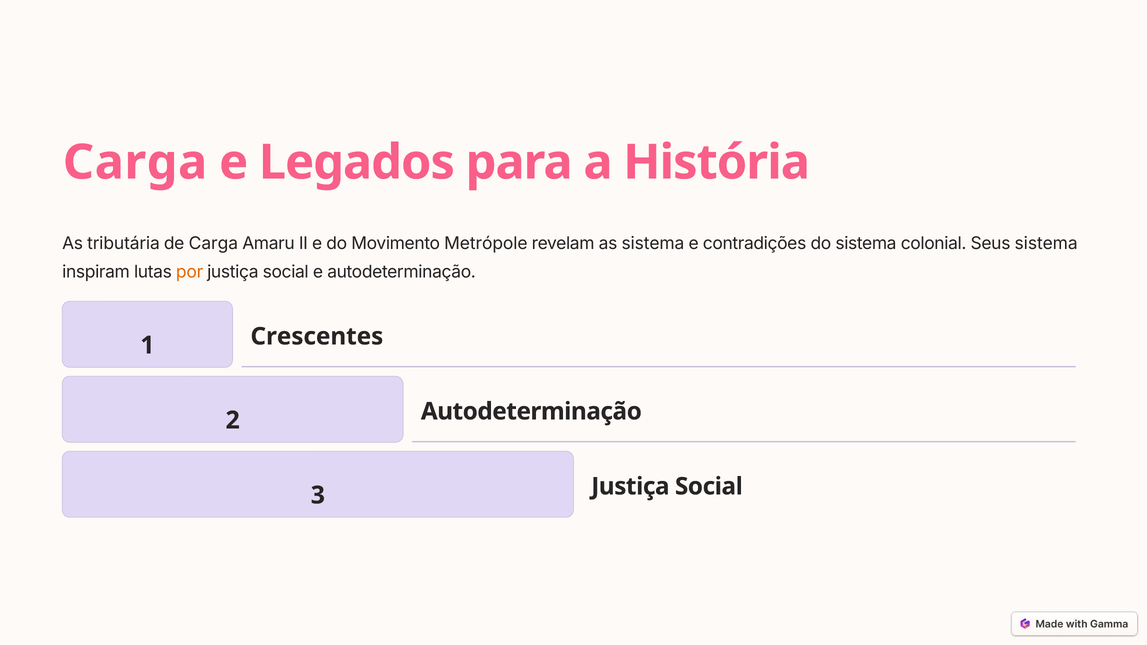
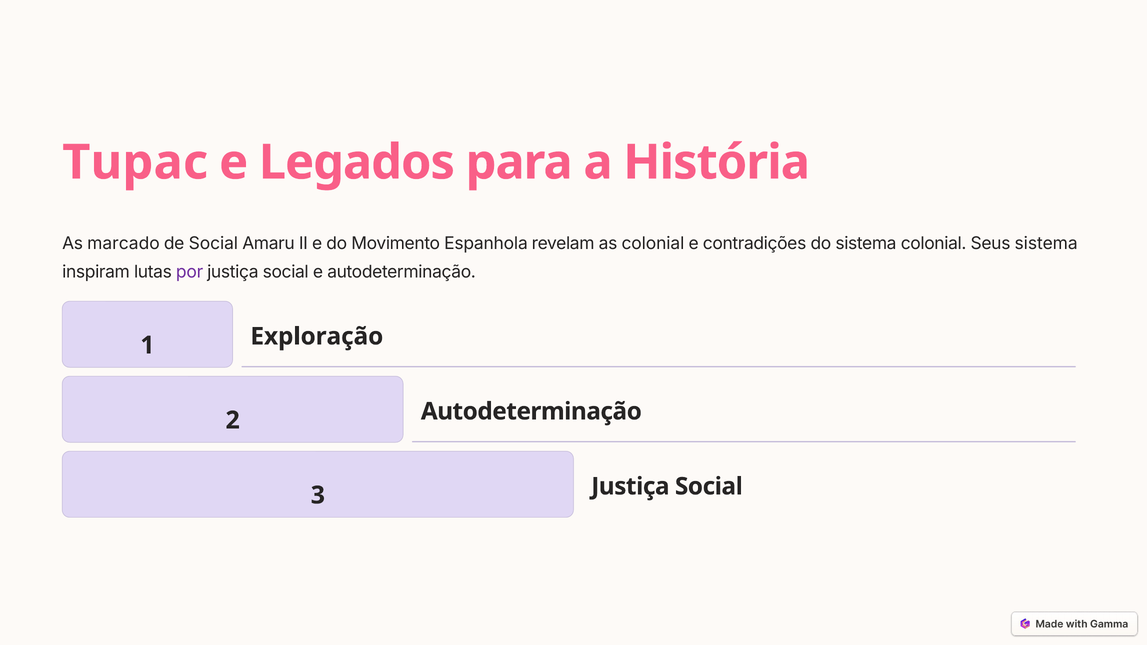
Carga: Carga -> Tupac (135, 163)
tributária: tributária -> marcado (123, 244)
de Carga: Carga -> Social (213, 244)
Metrópole: Metrópole -> Espanhola (486, 244)
as sistema: sistema -> colonial (653, 244)
por colour: orange -> purple (190, 272)
Crescentes: Crescentes -> Exploração (317, 337)
